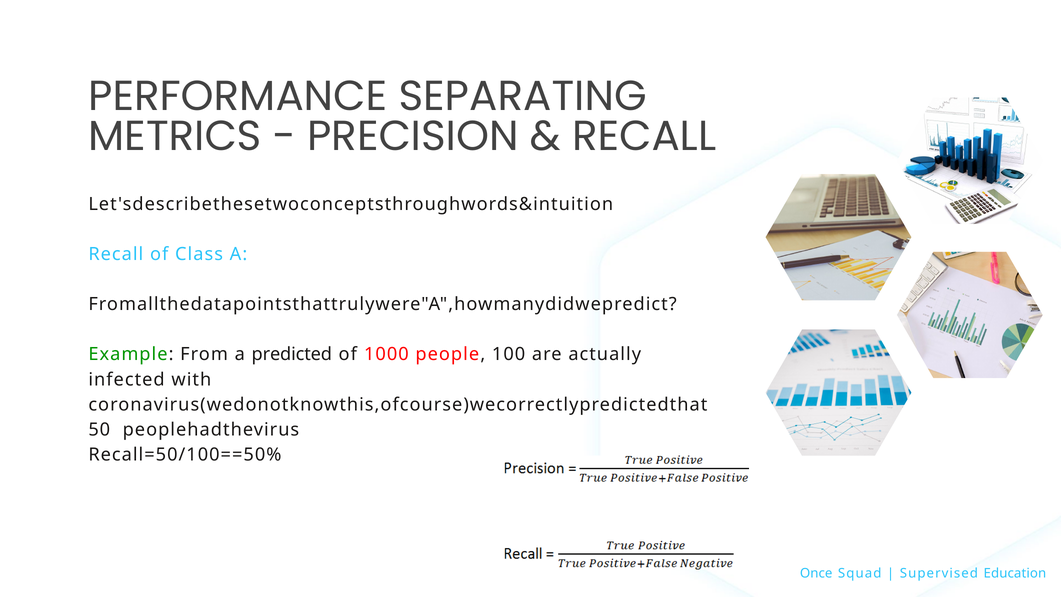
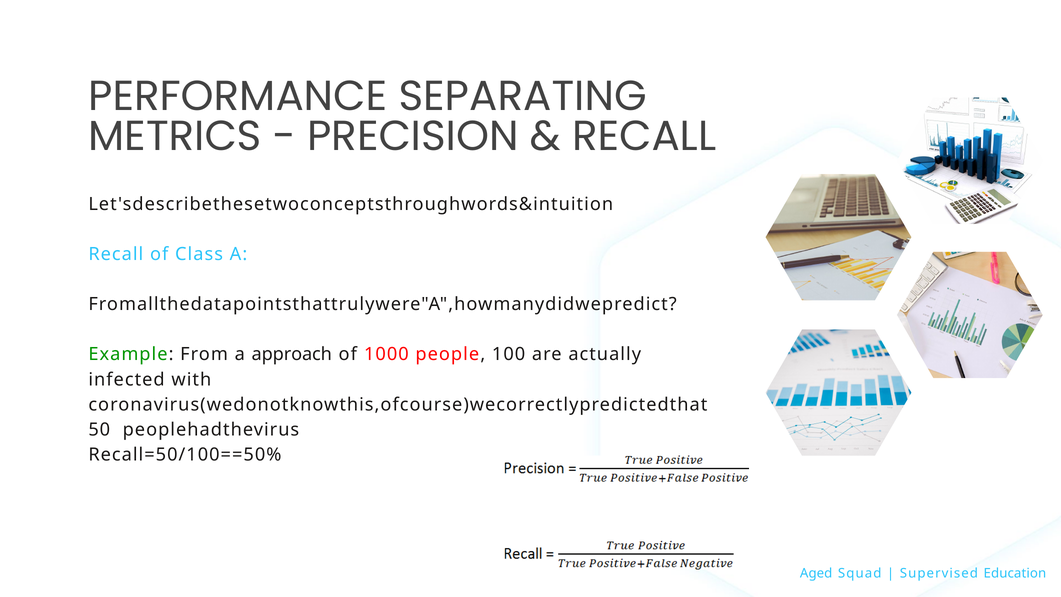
predicted: predicted -> approach (292, 354)
Once: Once -> Aged (816, 573)
